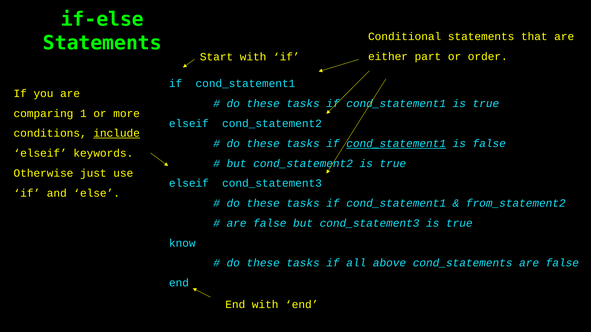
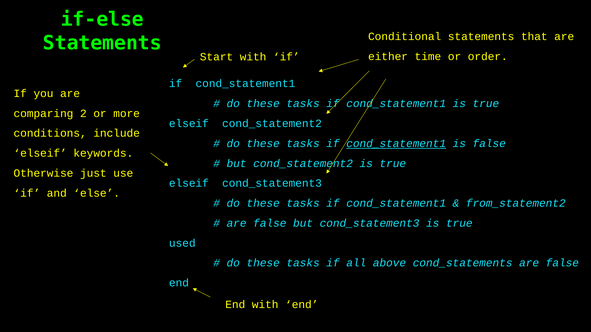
part: part -> time (428, 57)
1: 1 -> 2 (83, 114)
include underline: present -> none (117, 133)
know: know -> used (182, 243)
